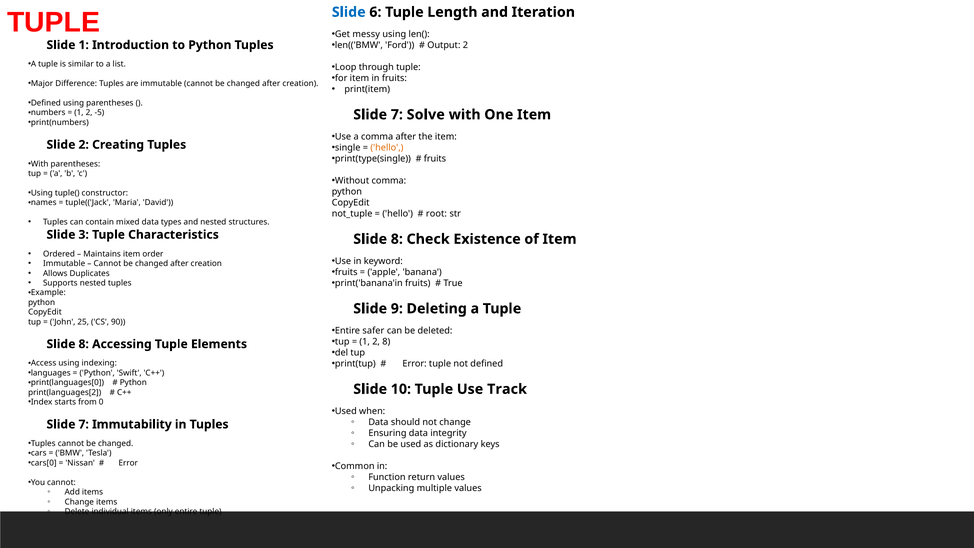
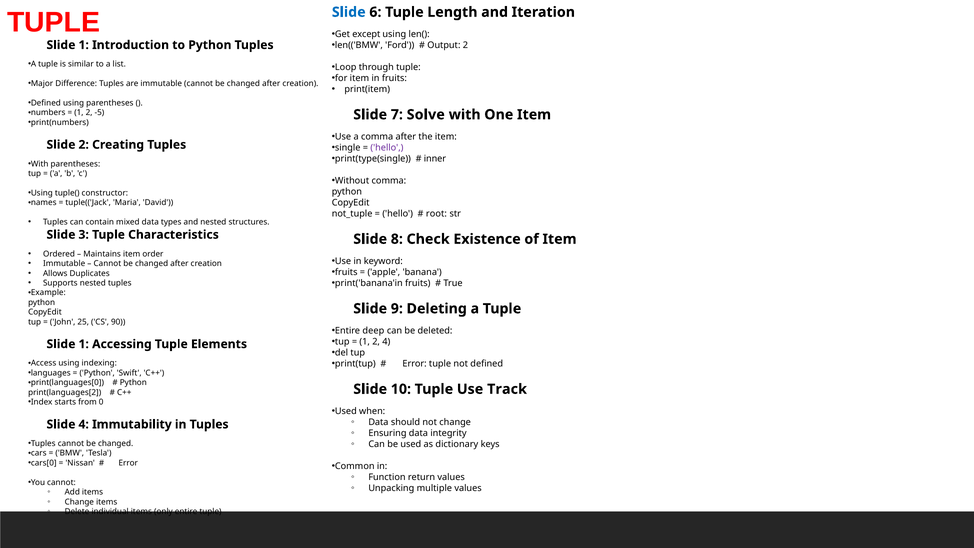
messy: messy -> except (366, 34)
hello colour: orange -> purple (387, 148)
fruits: fruits -> inner (435, 159)
safer: safer -> deep (373, 331)
2 8: 8 -> 4 (386, 342)
8: 8 -> 1 (84, 344)
7: 7 -> 4 (84, 424)
